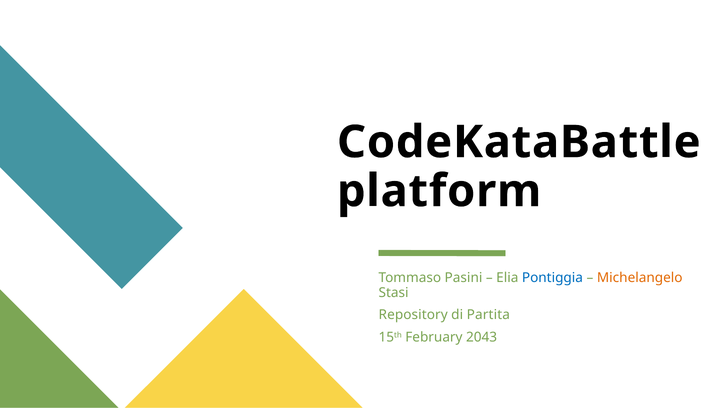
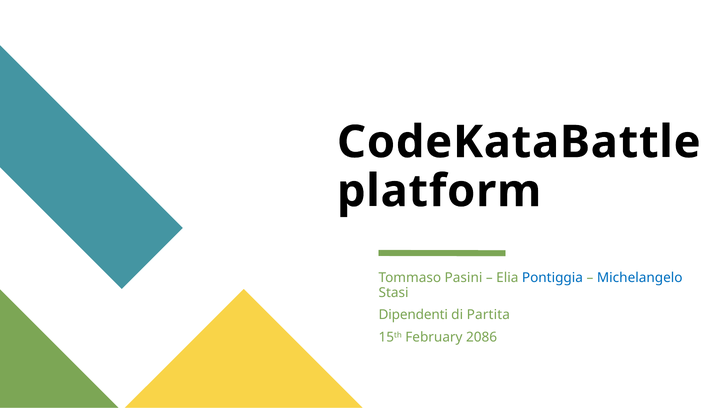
Michelangelo colour: orange -> blue (640, 278)
Repository: Repository -> Dipendenti (413, 315)
2043: 2043 -> 2086 (482, 337)
